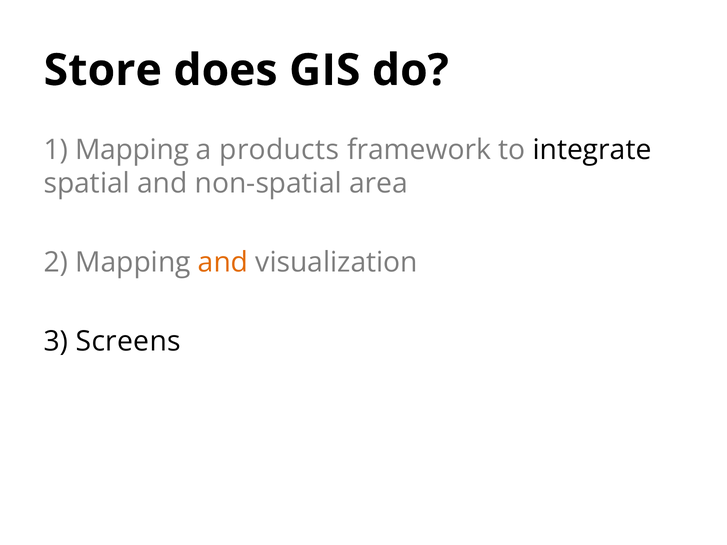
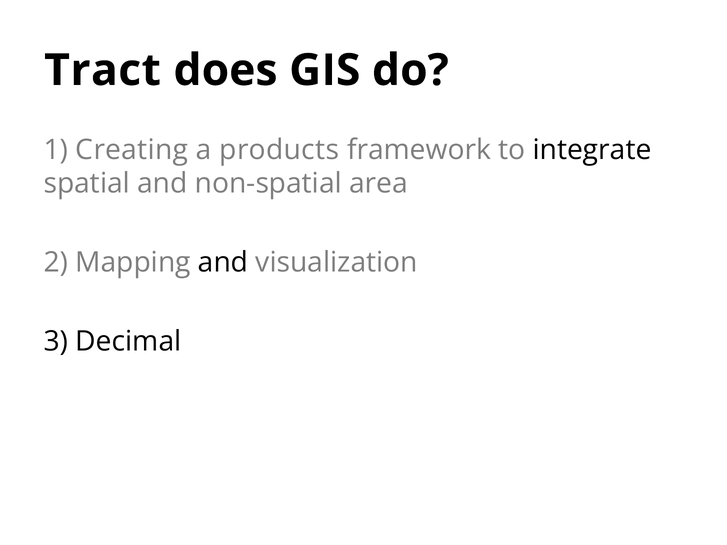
Store: Store -> Tract (103, 70)
1 Mapping: Mapping -> Creating (132, 150)
and colour: orange -> black (223, 263)
Screens: Screens -> Decimal (128, 342)
